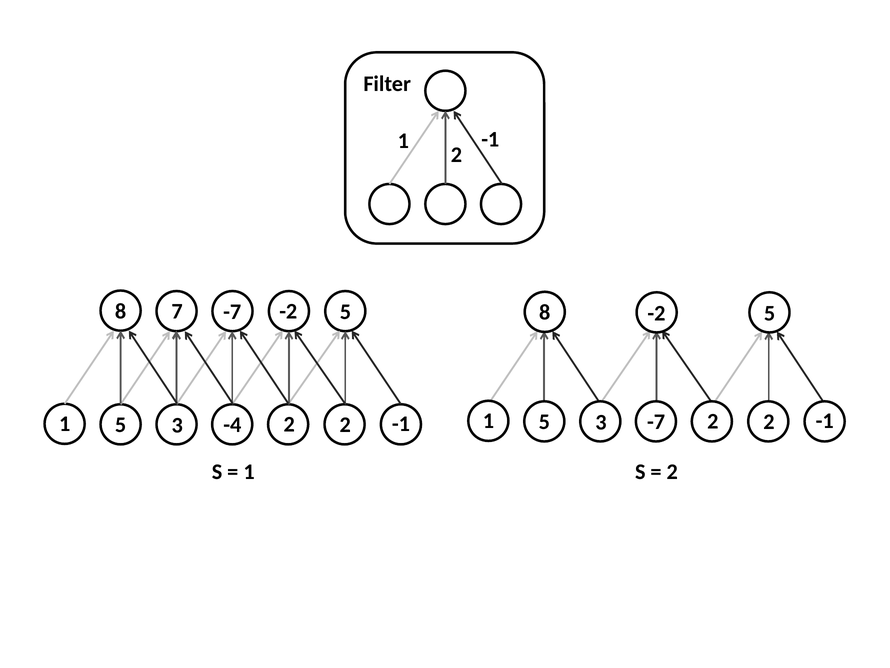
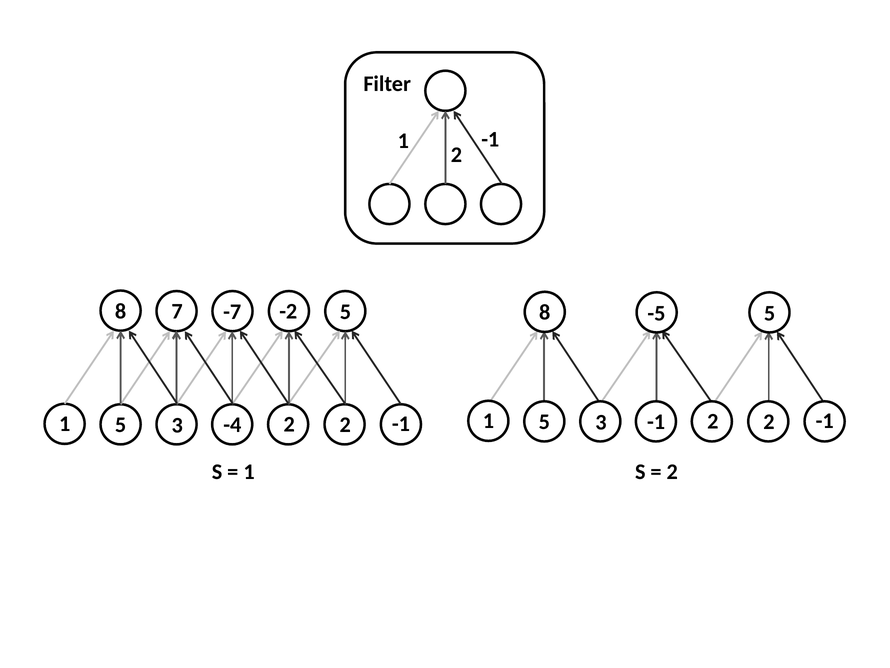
8 -2: -2 -> -5 (656, 313)
3 -7: -7 -> -1 (656, 422)
